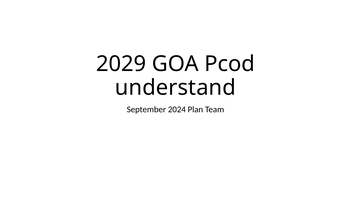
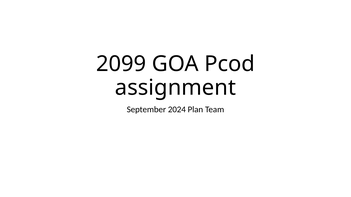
2029: 2029 -> 2099 (121, 64)
understand: understand -> assignment (175, 88)
